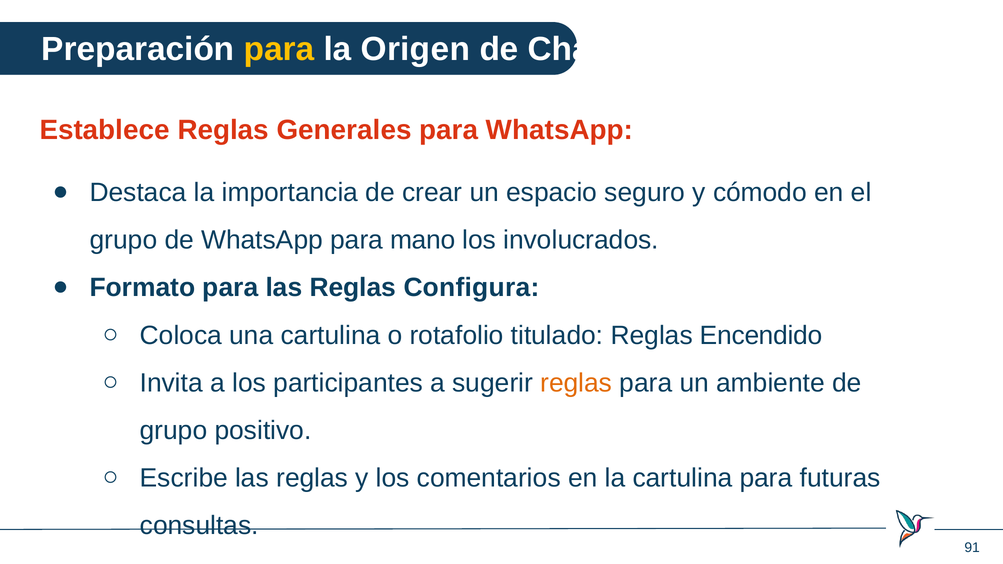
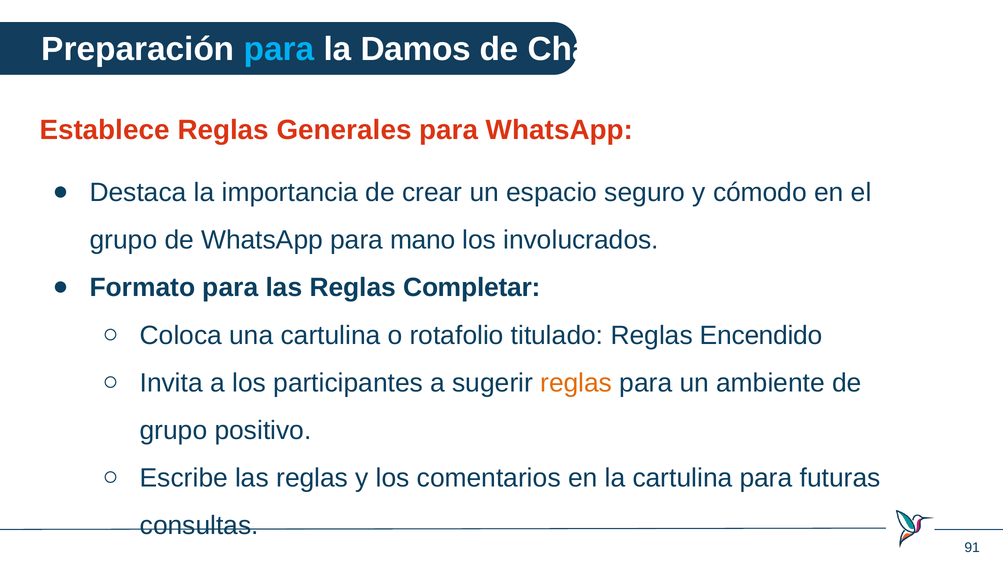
para colour: yellow -> light blue (279, 49)
Origen: Origen -> Damos (416, 49)
Configura: Configura -> Completar (472, 288)
